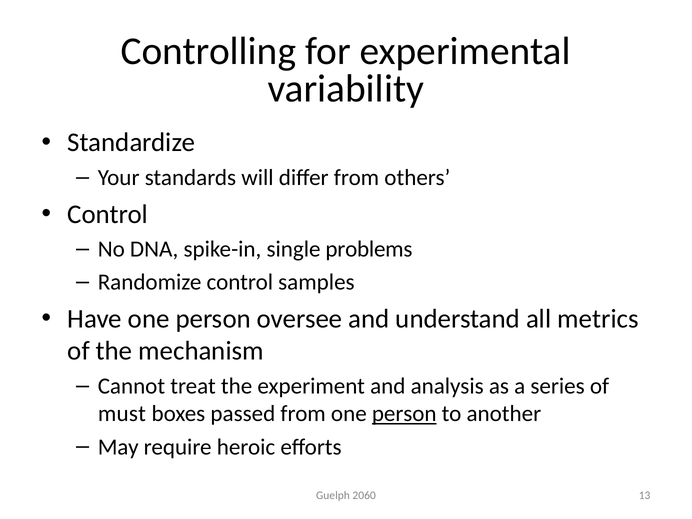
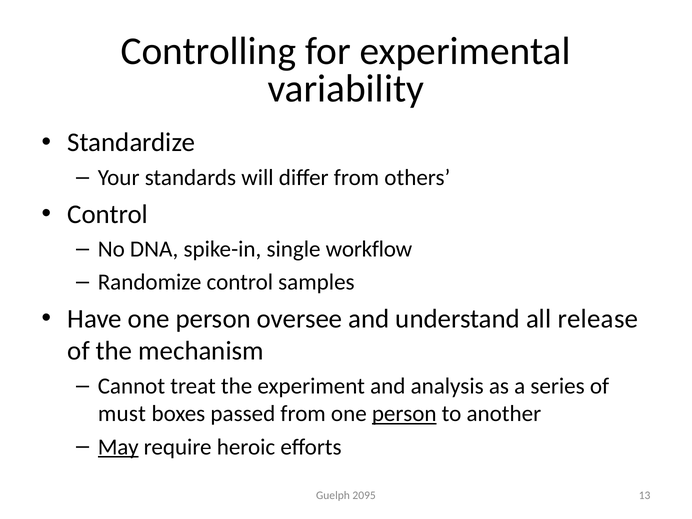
problems: problems -> workflow (369, 249)
metrics: metrics -> release (598, 319)
May underline: none -> present (118, 447)
2060: 2060 -> 2095 (364, 496)
